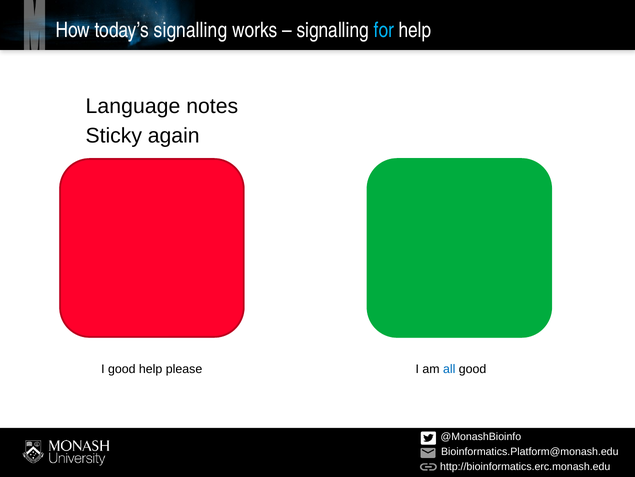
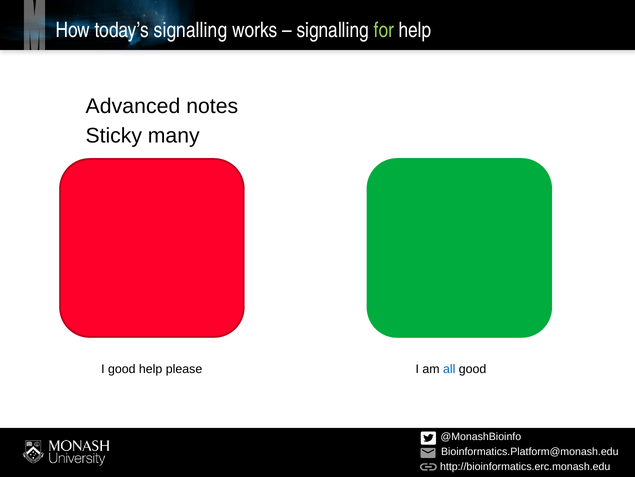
for colour: light blue -> light green (384, 30)
Language: Language -> Advanced (133, 106)
again: again -> many (174, 136)
